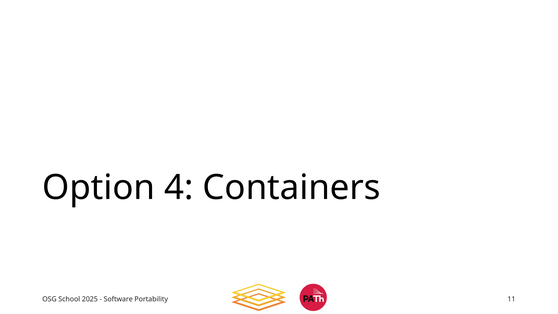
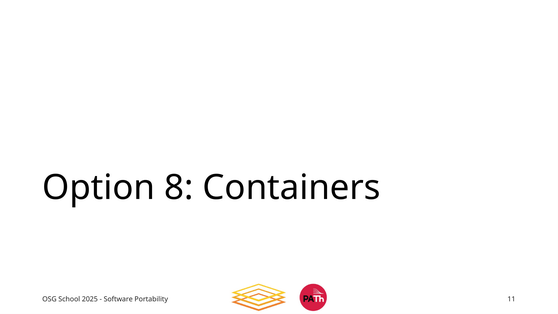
4: 4 -> 8 (179, 188)
